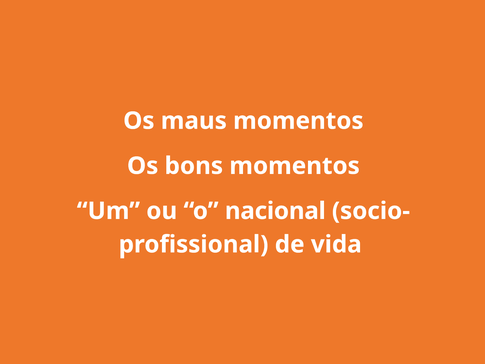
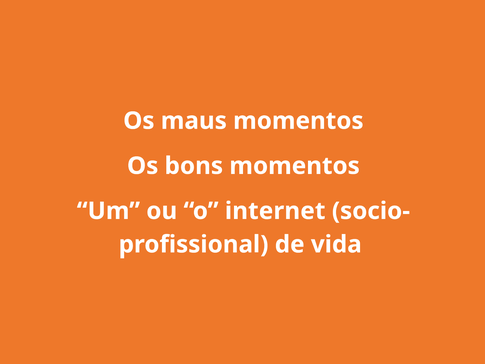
nacional: nacional -> internet (275, 211)
